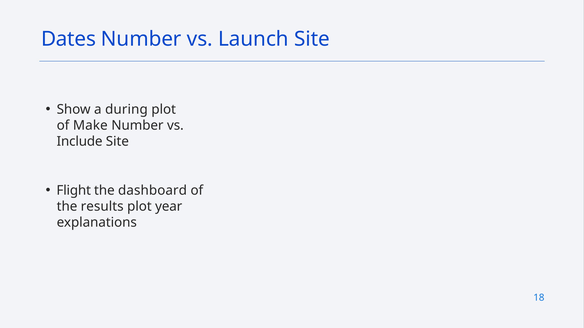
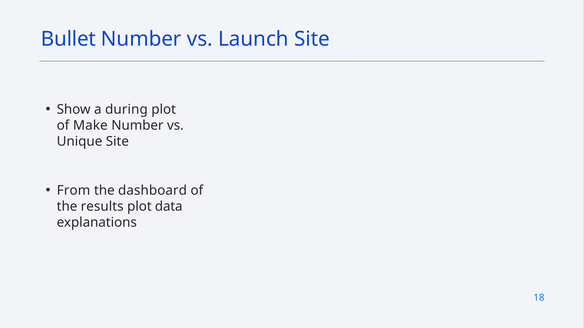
Dates: Dates -> Bullet (68, 39)
Include: Include -> Unique (80, 142)
Flight: Flight -> From (74, 191)
year: year -> data (169, 207)
